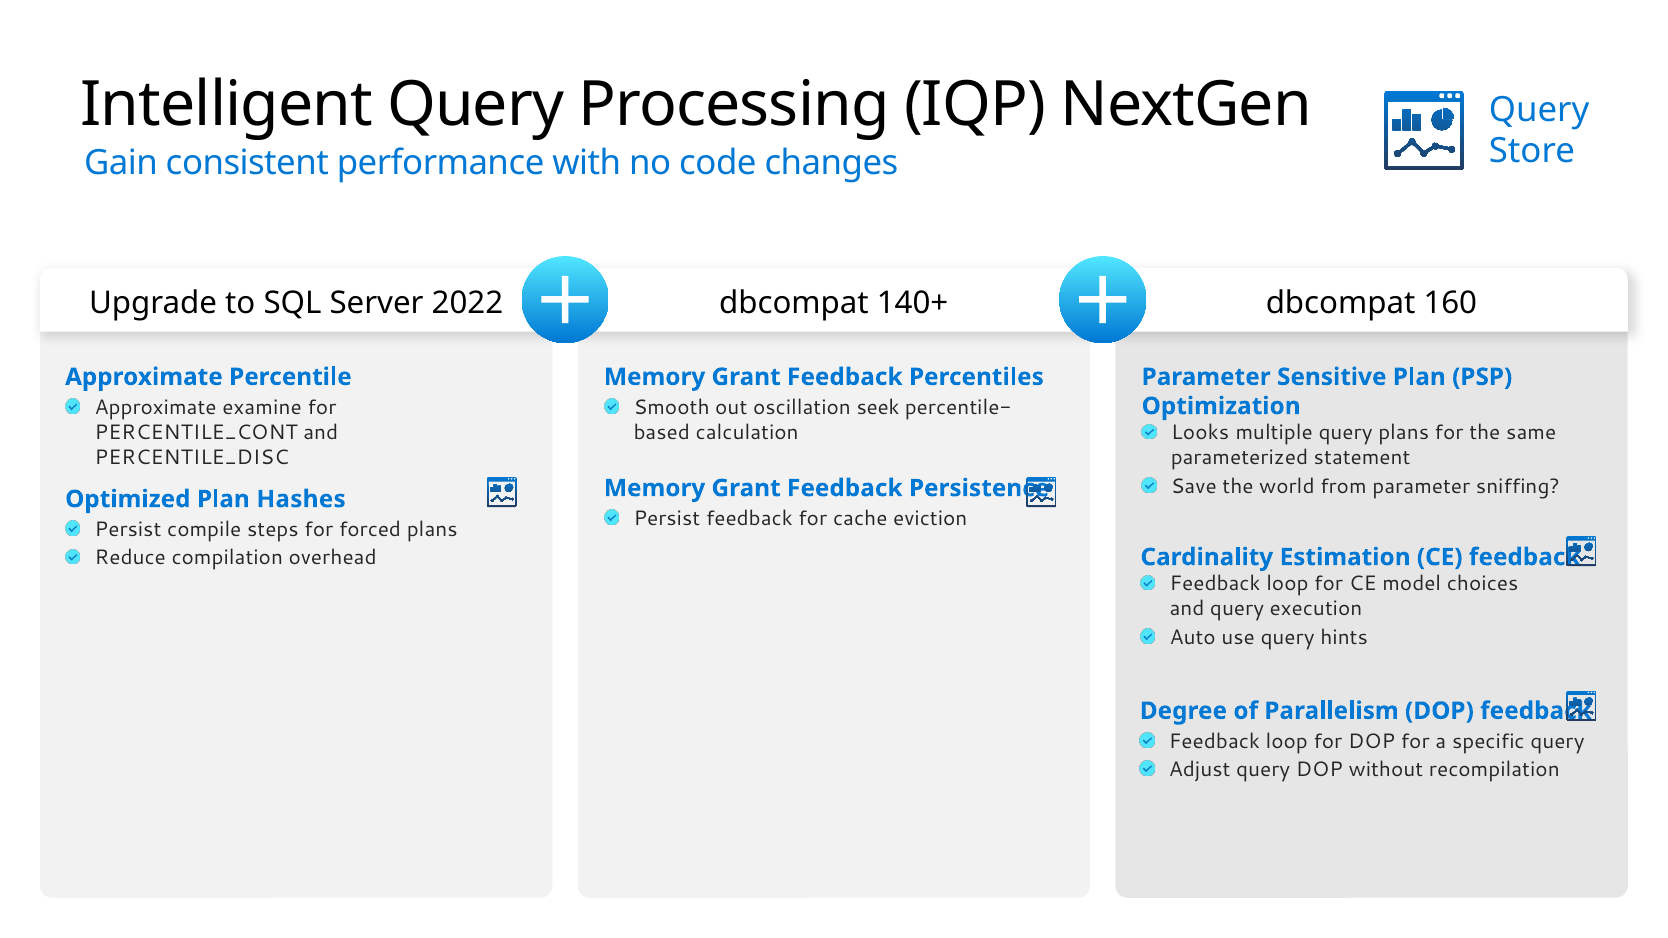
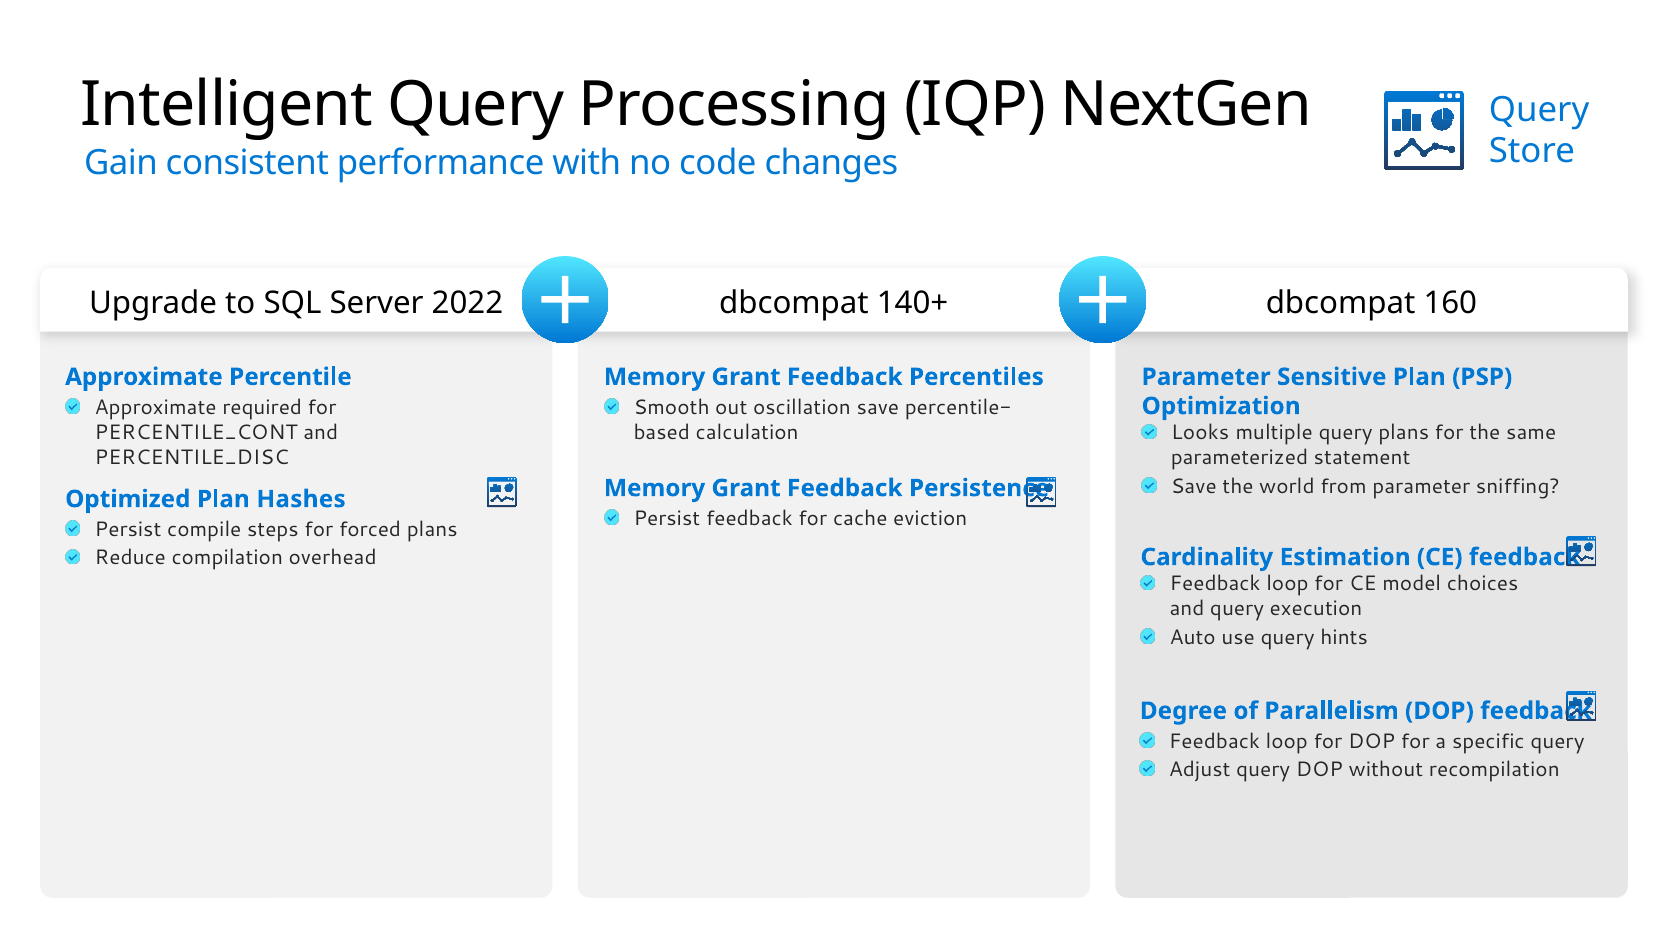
examine: examine -> required (262, 407)
oscillation seek: seek -> save (878, 407)
